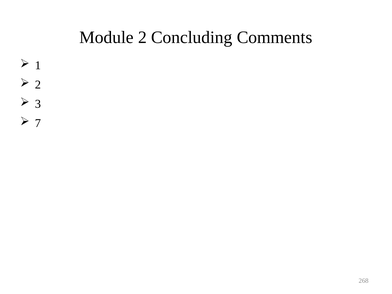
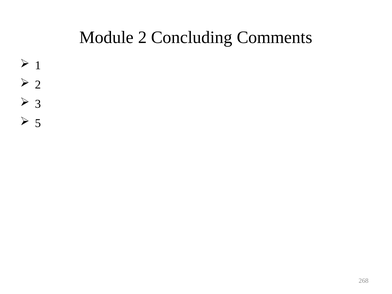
7: 7 -> 5 (38, 123)
